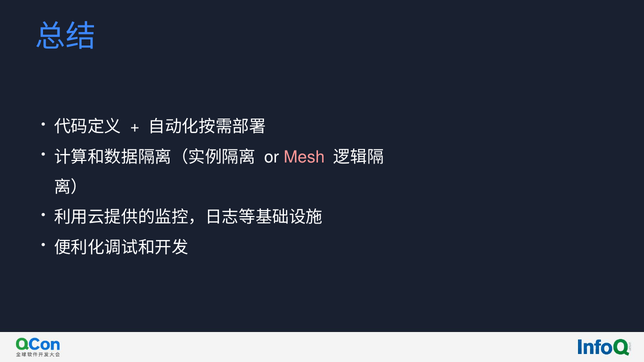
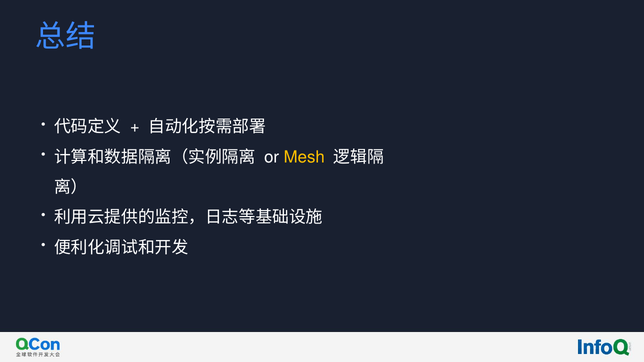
Mesh colour: pink -> yellow (304, 157)
